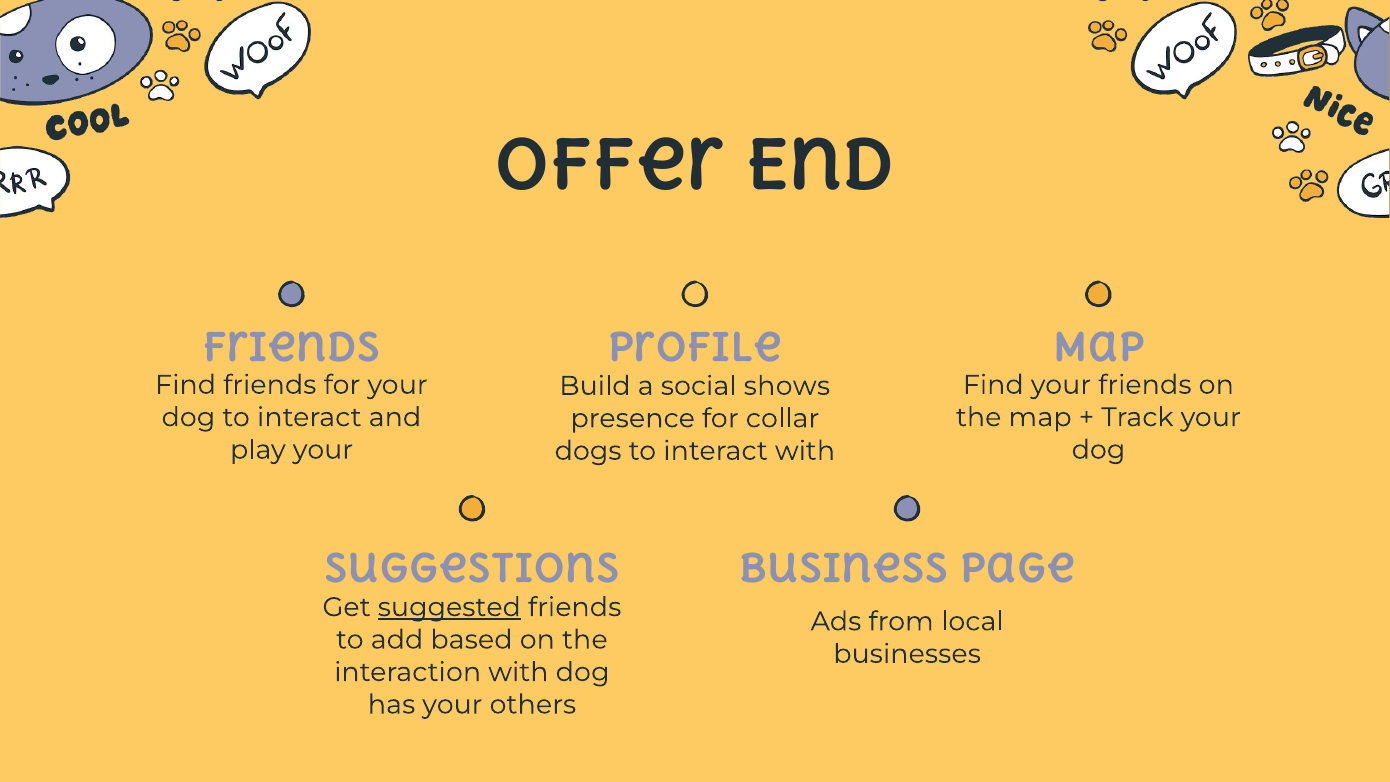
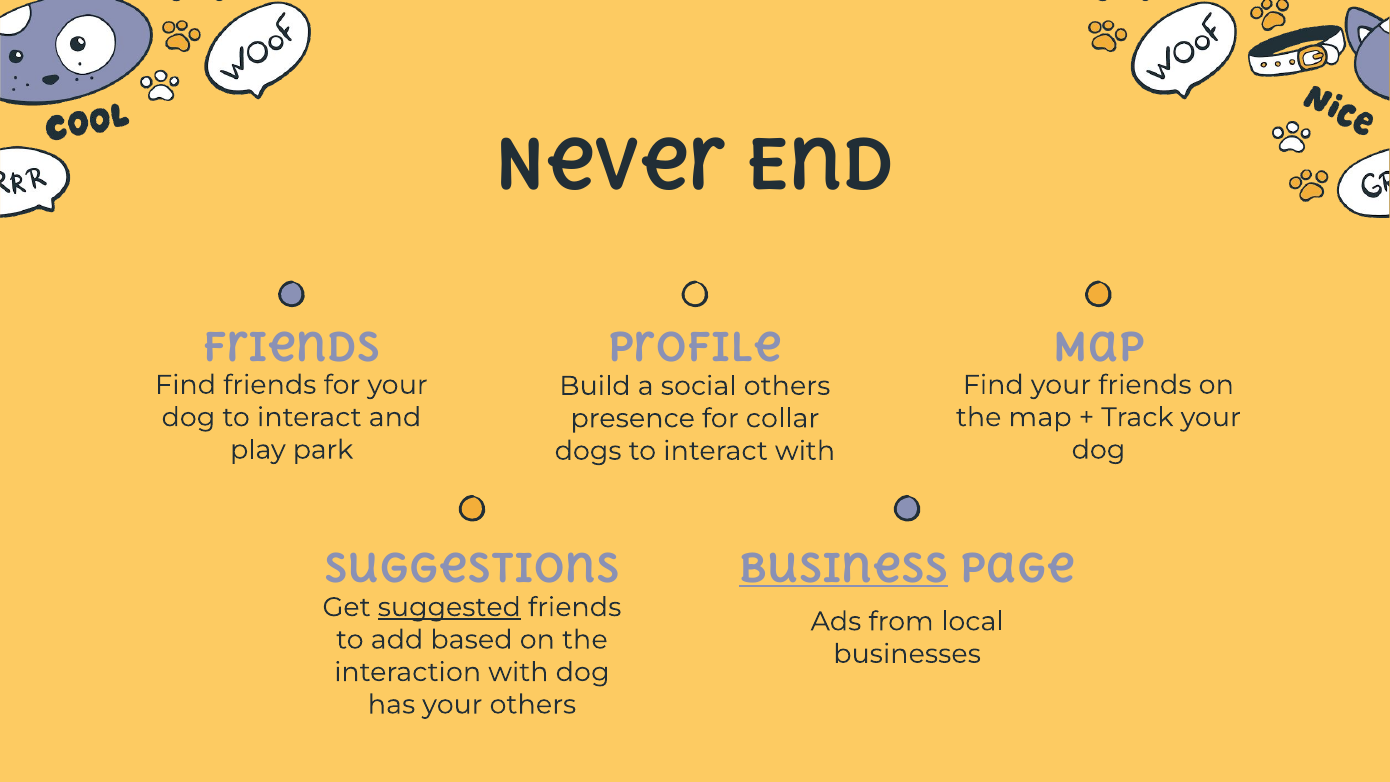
Offer: Offer -> Never (611, 168)
social shows: shows -> others (787, 386)
play your: your -> park (323, 450)
Business underline: none -> present (844, 570)
